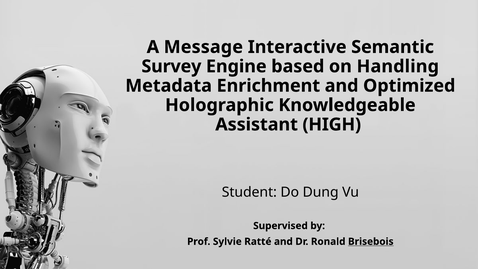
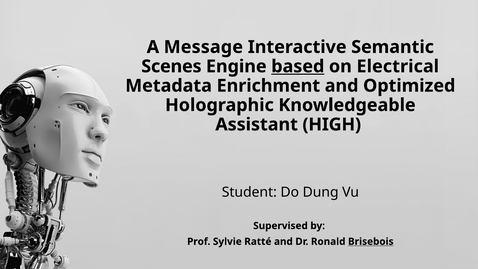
Survey: Survey -> Scenes (171, 66)
based underline: none -> present (298, 66)
Handling: Handling -> Electrical (398, 66)
